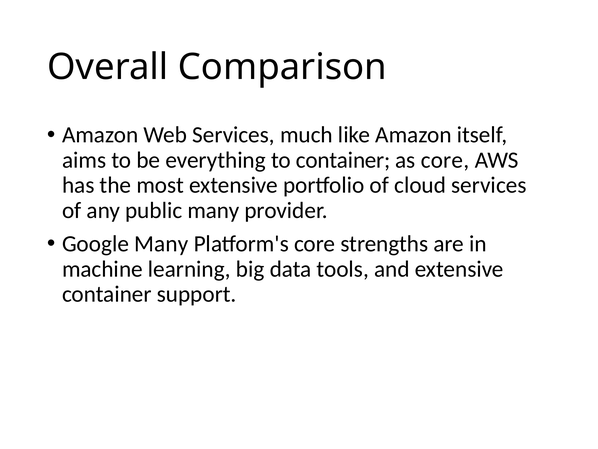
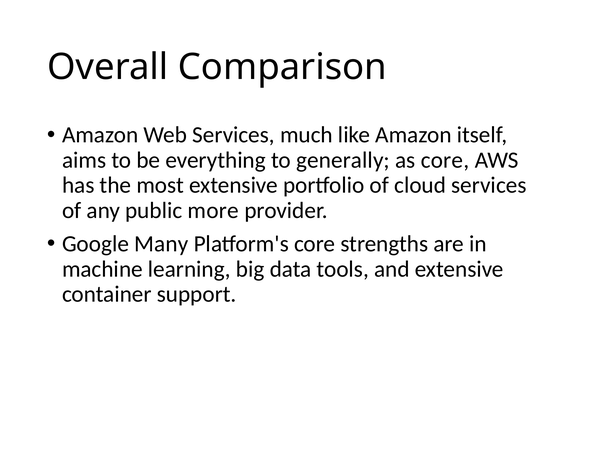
to container: container -> generally (343, 160)
public many: many -> more (213, 210)
